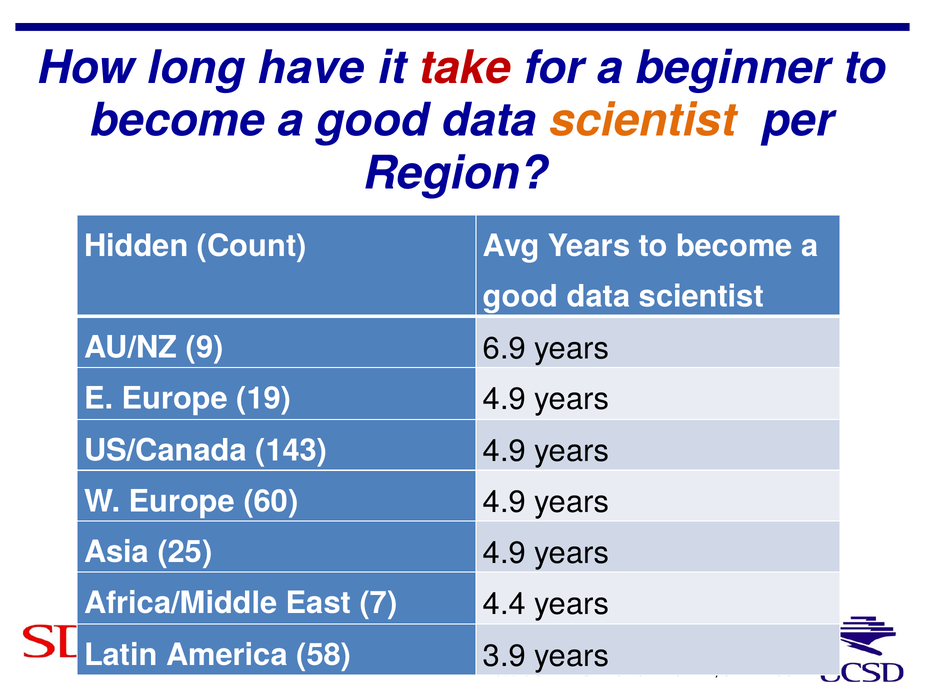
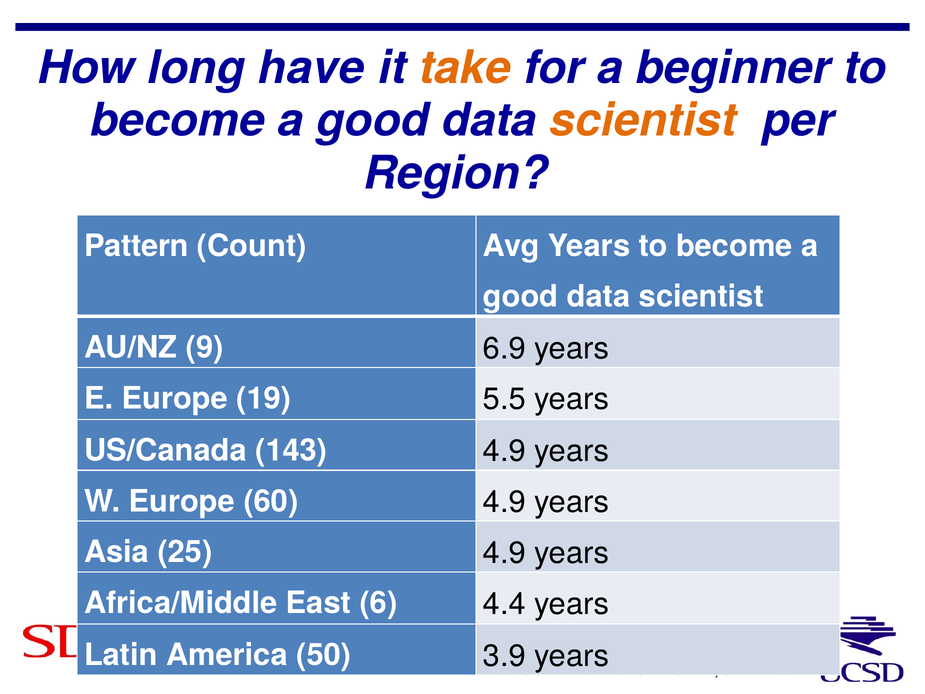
take colour: red -> orange (465, 68)
Hidden: Hidden -> Pattern (136, 246)
19 4.9: 4.9 -> 5.5 (504, 399)
7: 7 -> 6 (378, 603)
58: 58 -> 50 (324, 655)
